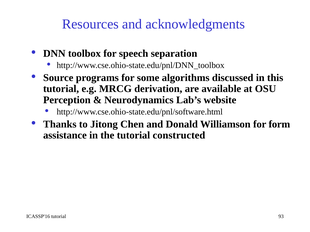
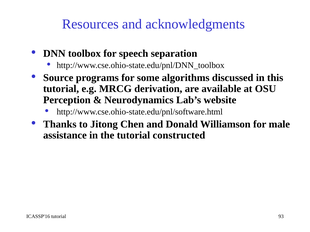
form: form -> male (279, 124)
